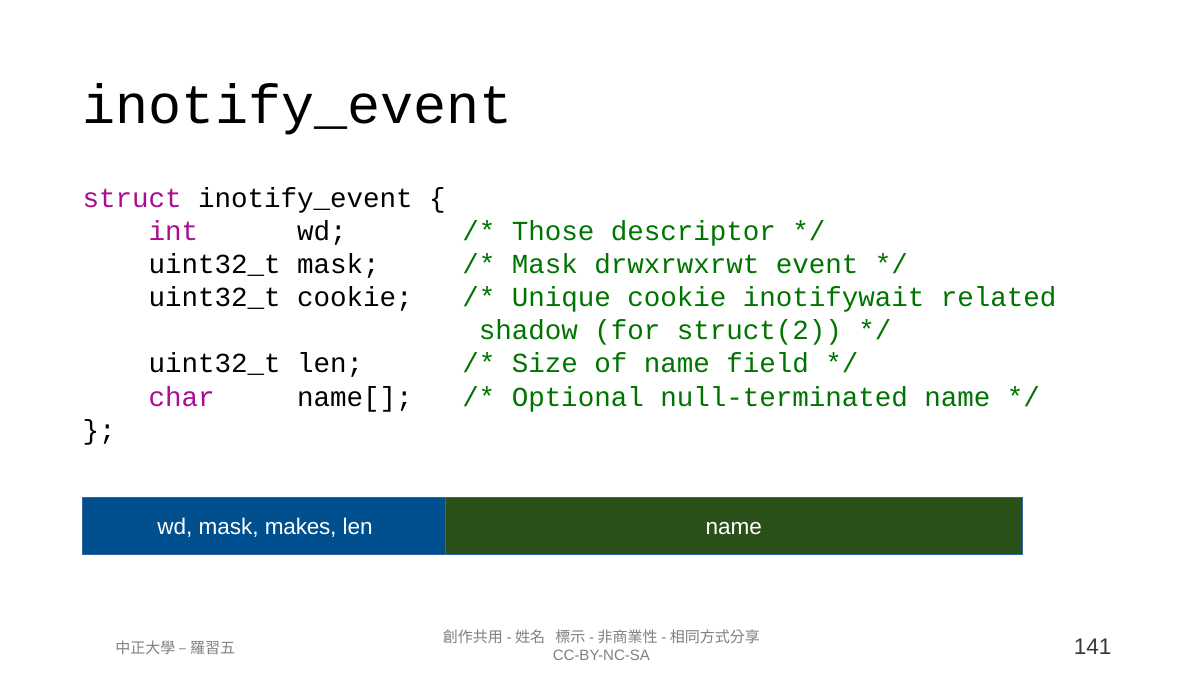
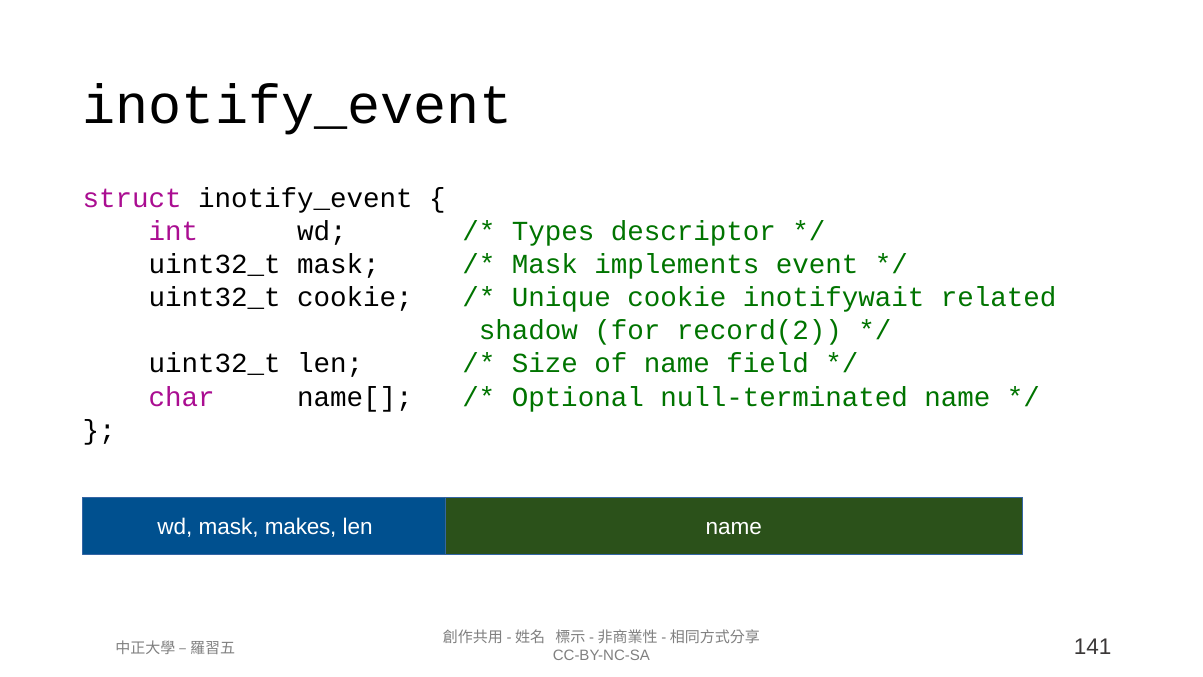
Those: Those -> Types (553, 232)
drwxrwxrwt: drwxrwxrwt -> implements (677, 265)
struct(2: struct(2 -> record(2 (759, 331)
